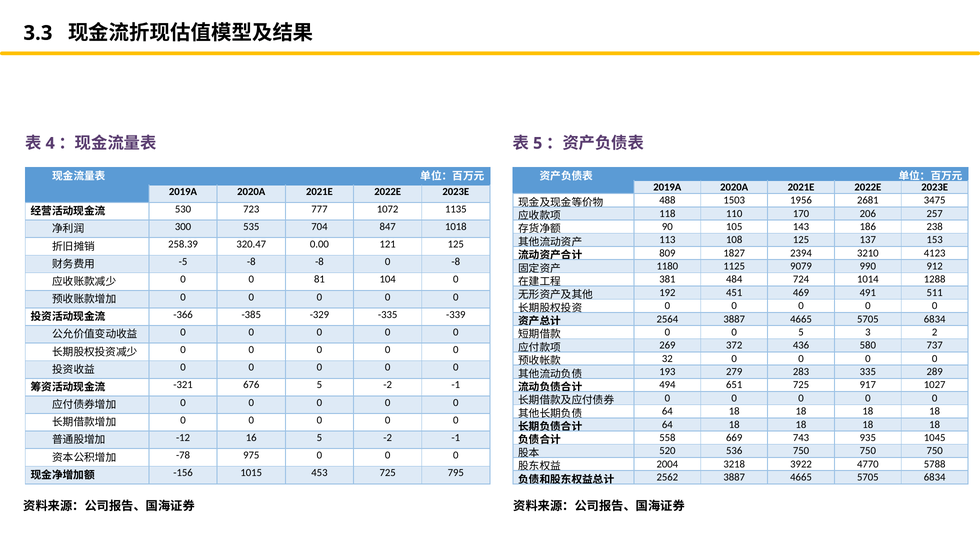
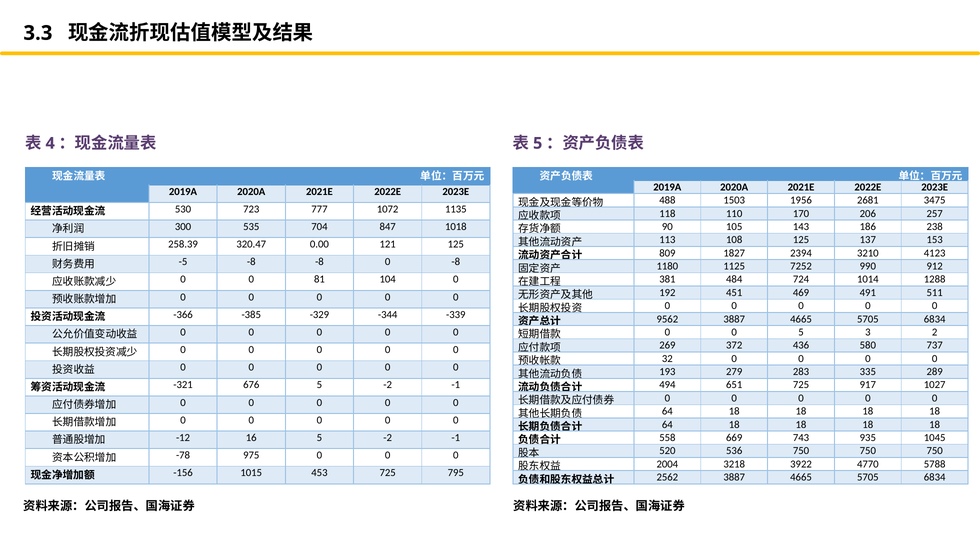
9079: 9079 -> 7252 (801, 266)
-335: -335 -> -344 (388, 315)
2564: 2564 -> 9562 (667, 319)
